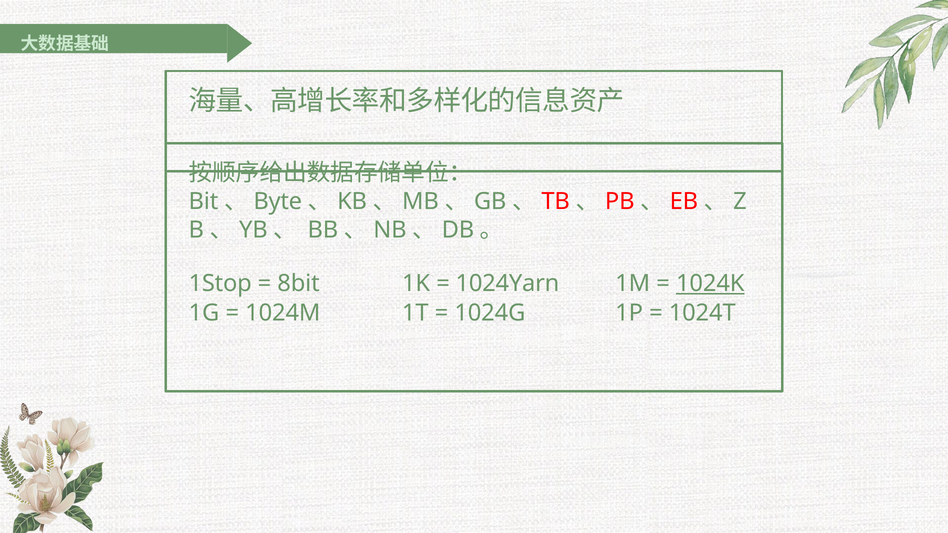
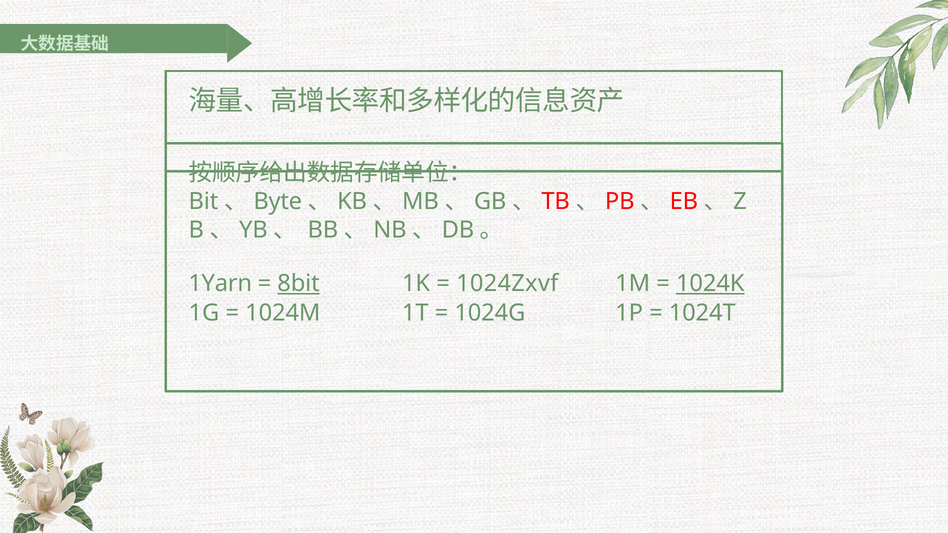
1Stop: 1Stop -> 1Yarn (220, 284)
8bit underline: none -> present (299, 284)
1024Yarn: 1024Yarn -> 1024Zxvf (507, 284)
